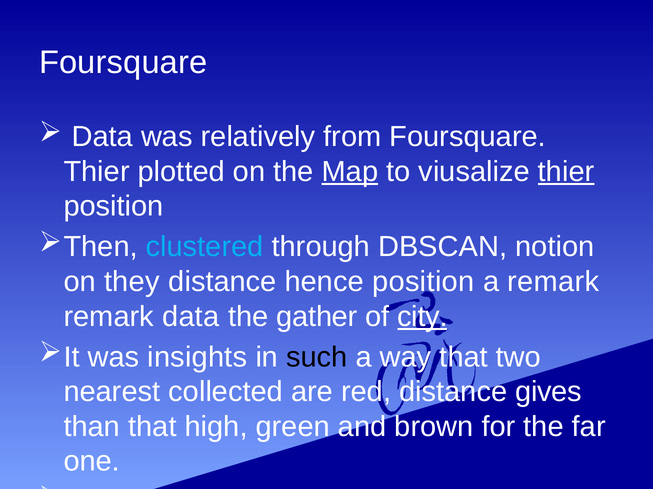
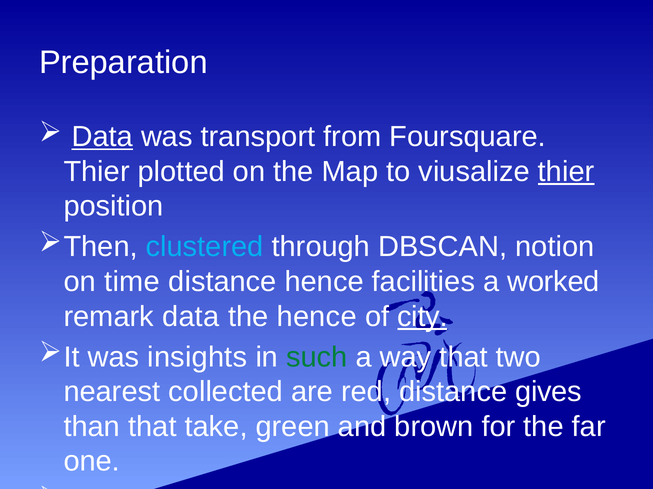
Foursquare: Foursquare -> Preparation (123, 63)
Data underline: none -> present (102, 137)
relatively: relatively -> transport (258, 137)
Map underline: present -> none (350, 172)
they: they -> time (132, 282)
hence position: position -> facilities (423, 282)
a remark: remark -> worked (553, 282)
the gather: gather -> hence (317, 317)
such colour: black -> green (317, 358)
high: high -> take (216, 427)
